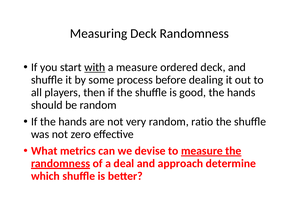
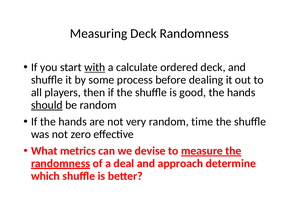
a measure: measure -> calculate (137, 67)
should underline: none -> present (47, 105)
ratio: ratio -> time (202, 122)
